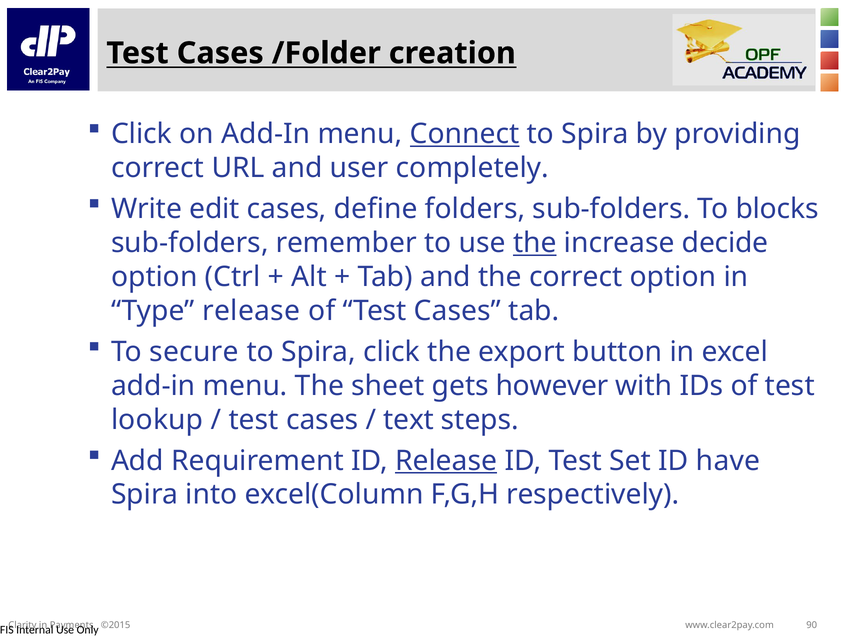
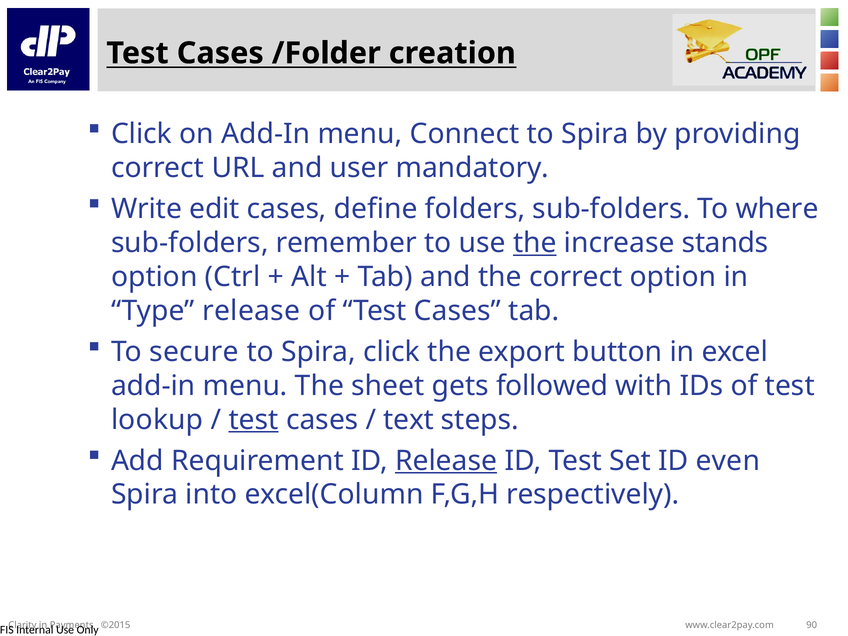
Connect underline: present -> none (465, 134)
completely: completely -> mandatory (472, 168)
blocks: blocks -> where (777, 209)
decide: decide -> stands (725, 243)
however: however -> followed (552, 386)
test underline: none -> present (254, 420)
have: have -> even (728, 461)
